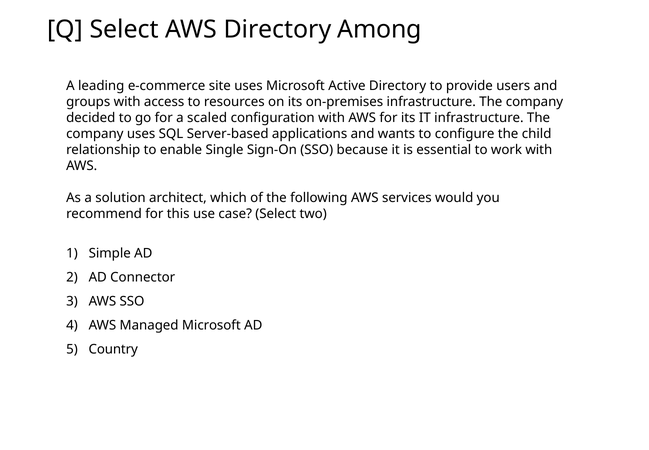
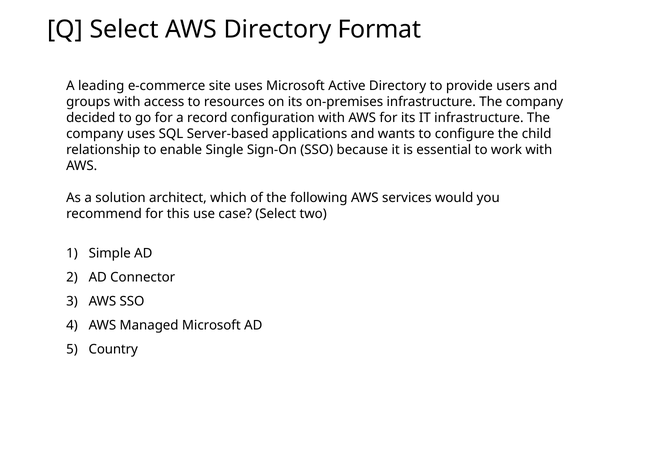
Among: Among -> Format (379, 30)
scaled: scaled -> record (207, 117)
